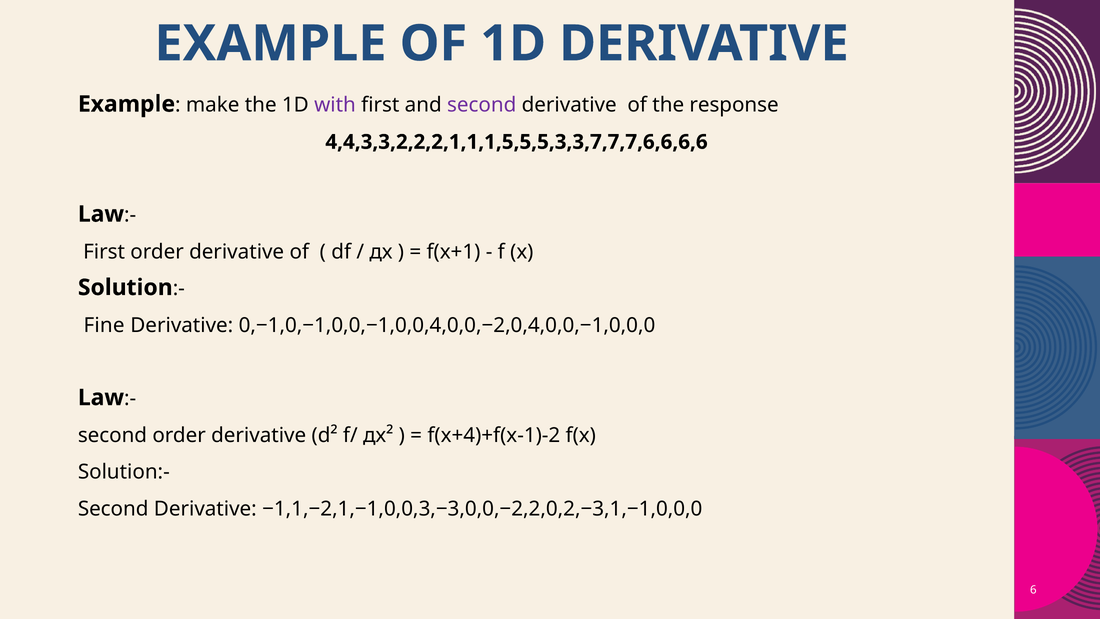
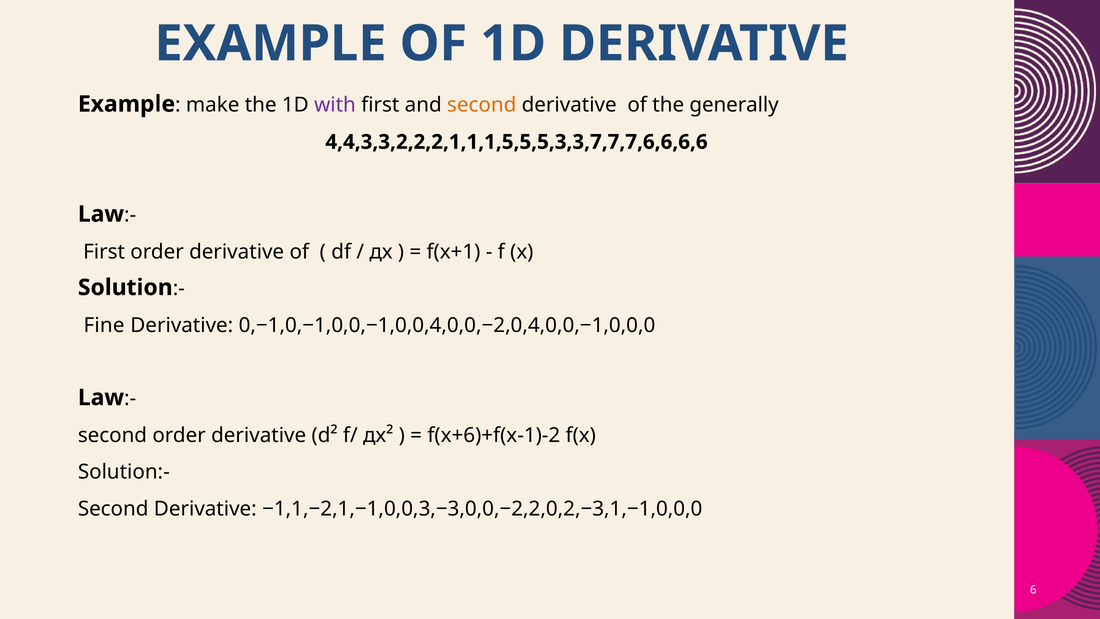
second colour: purple -> orange (482, 105)
response: response -> generally (734, 105)
f(x+4)+f(x-1)-2: f(x+4)+f(x-1)-2 -> f(x+6)+f(x-1)-2 (494, 435)
